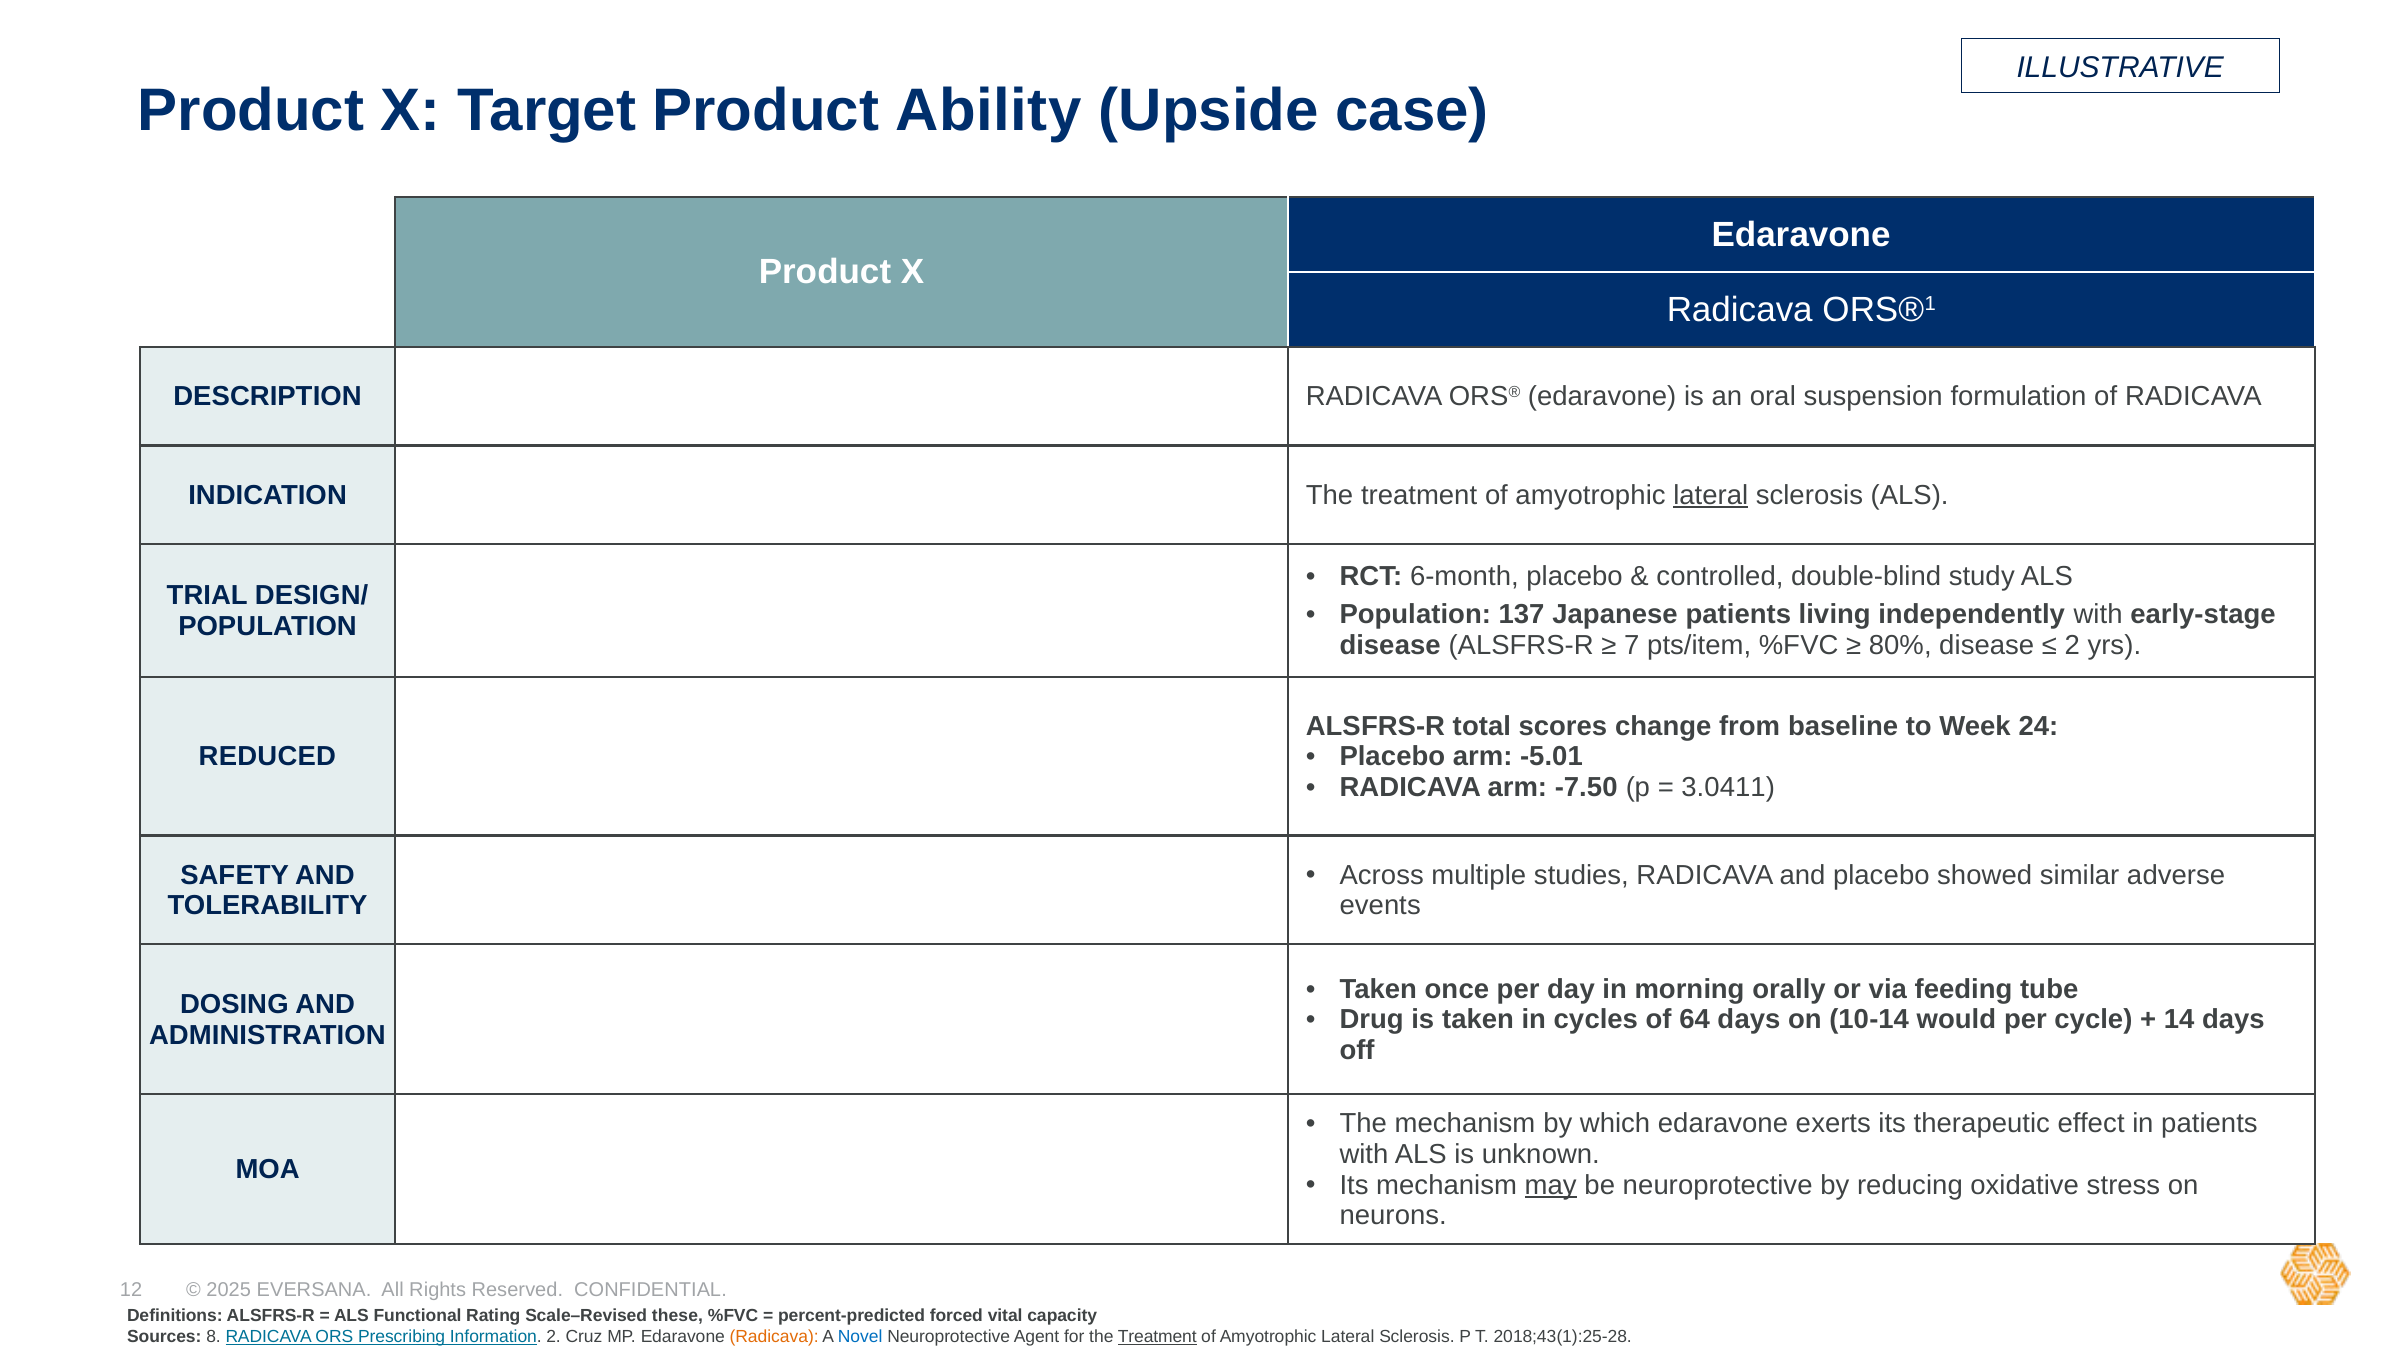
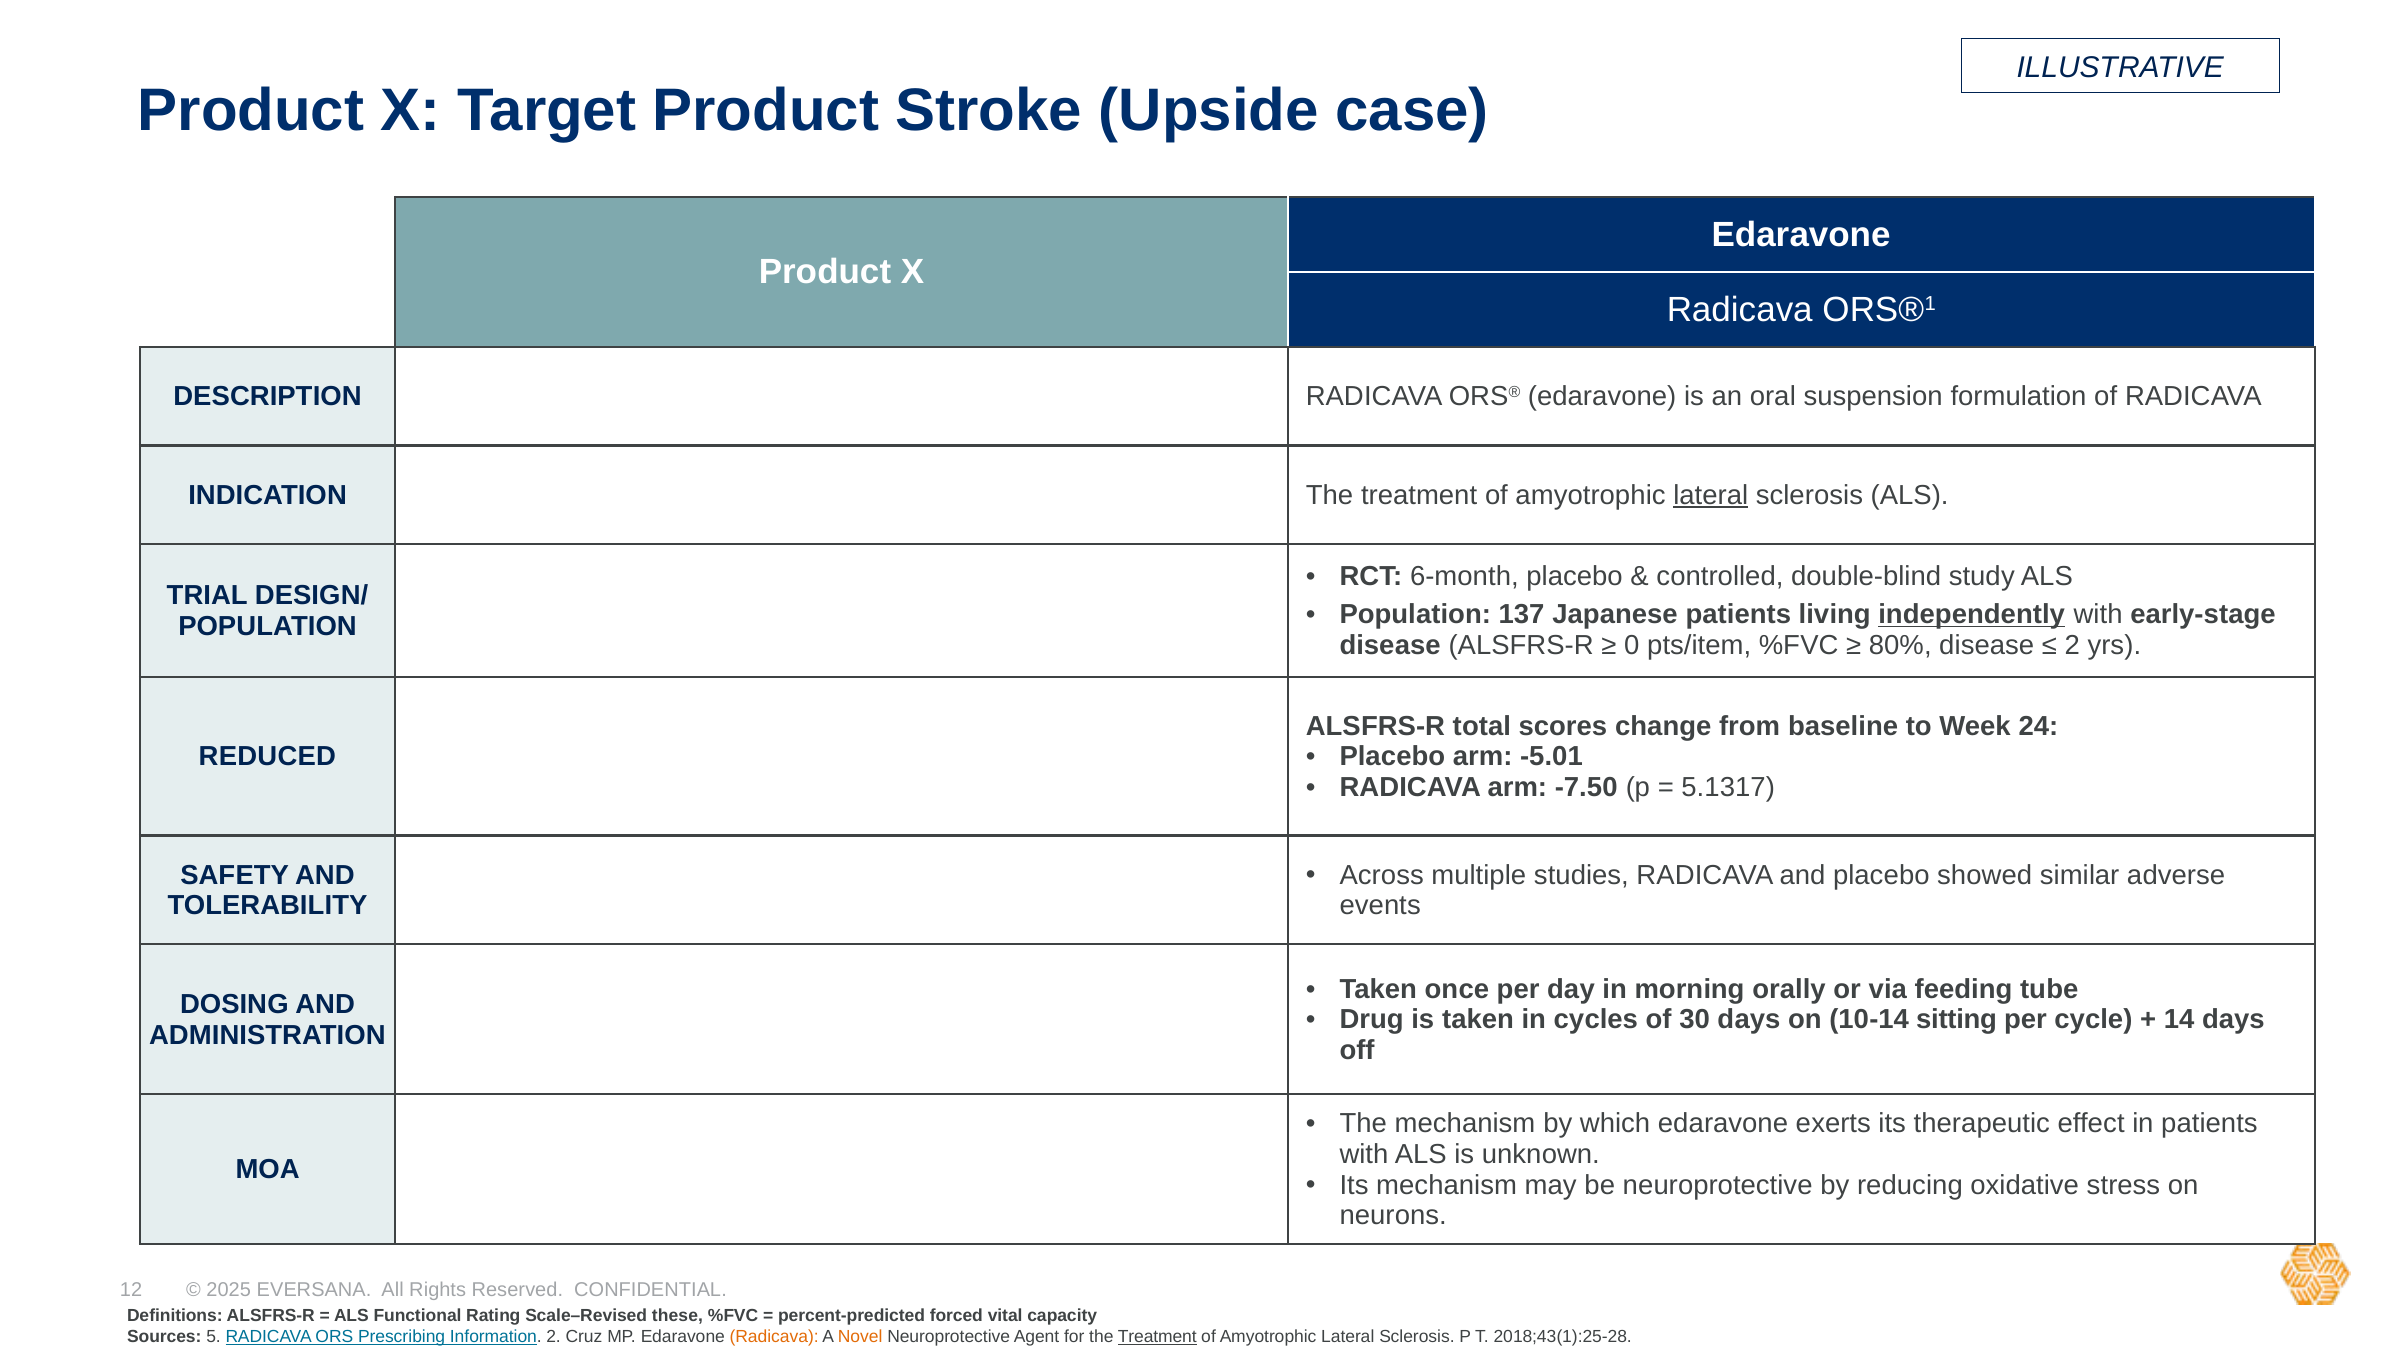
Ability: Ability -> Stroke (989, 111)
independently underline: none -> present (1972, 615)
7: 7 -> 0 (1632, 646)
3.0411: 3.0411 -> 5.1317 (1728, 788)
64: 64 -> 30 (1695, 1020)
would: would -> sitting (1957, 1020)
may underline: present -> none (1551, 1185)
8: 8 -> 5 (214, 1337)
Novel colour: blue -> orange (860, 1337)
